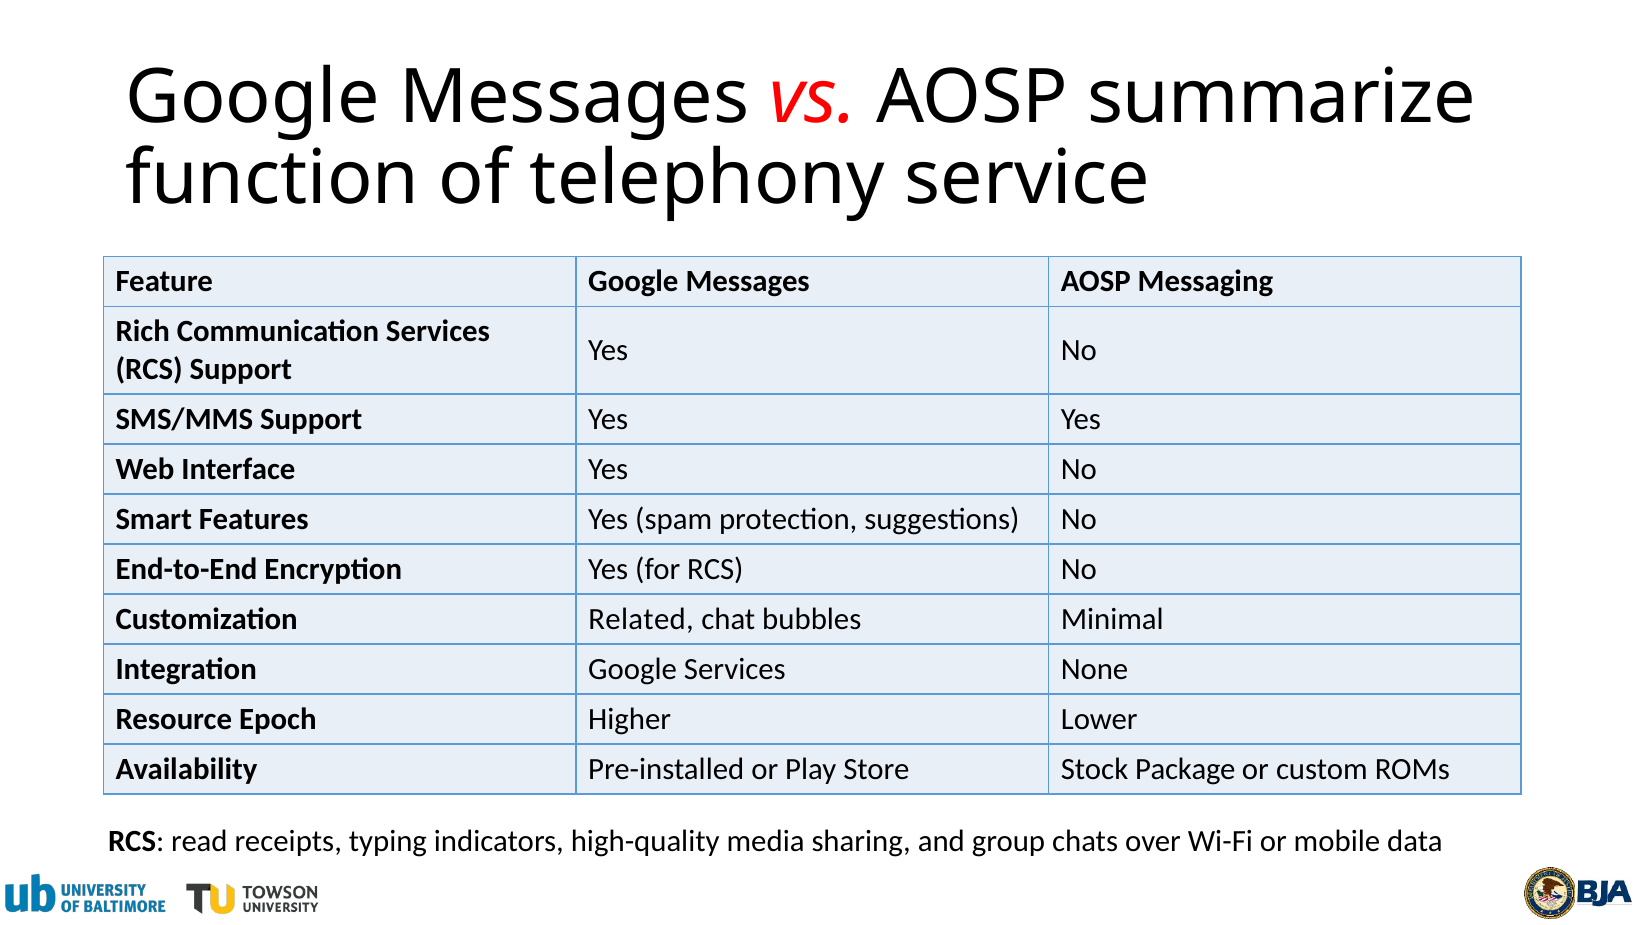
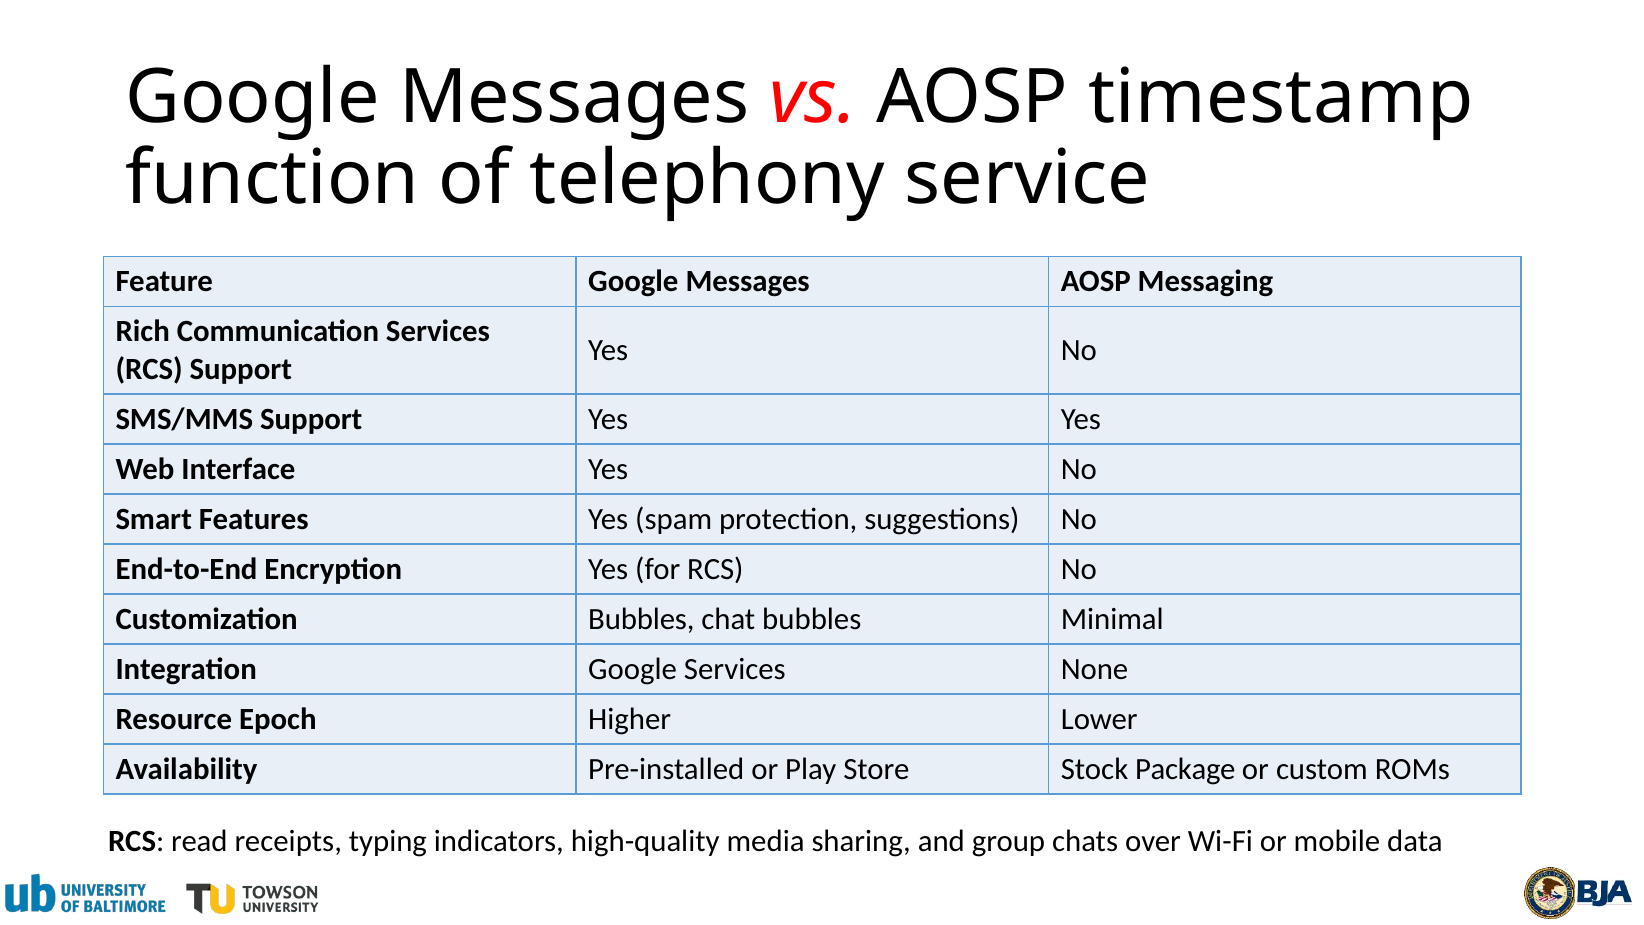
summarize: summarize -> timestamp (1281, 97)
Customization Related: Related -> Bubbles (641, 619)
